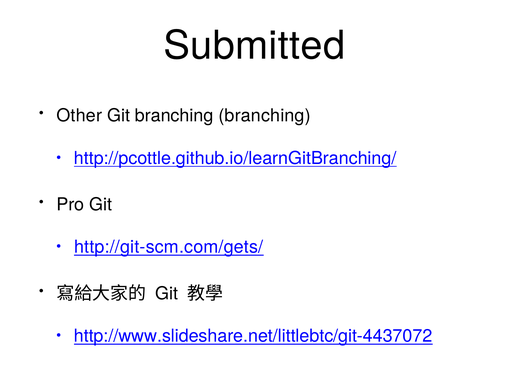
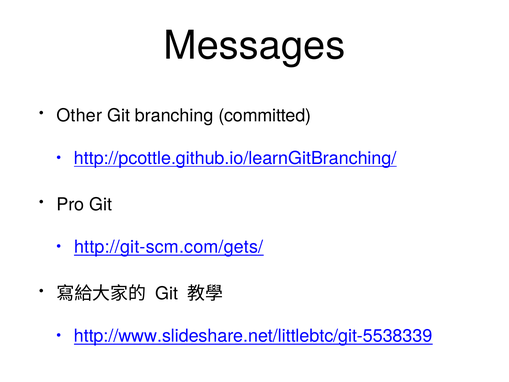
Submitted: Submitted -> Messages (254, 46)
branching branching: branching -> committed (265, 116)
http://www.slideshare.net/littlebtc/git-4437072: http://www.slideshare.net/littlebtc/git-4437072 -> http://www.slideshare.net/littlebtc/git-5538339 (253, 336)
